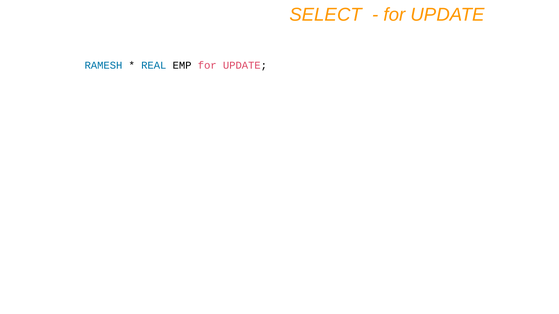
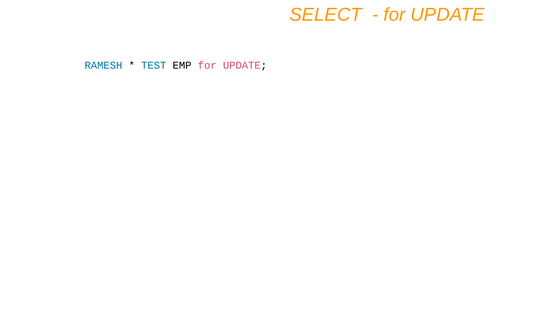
REAL: REAL -> TEST (154, 66)
